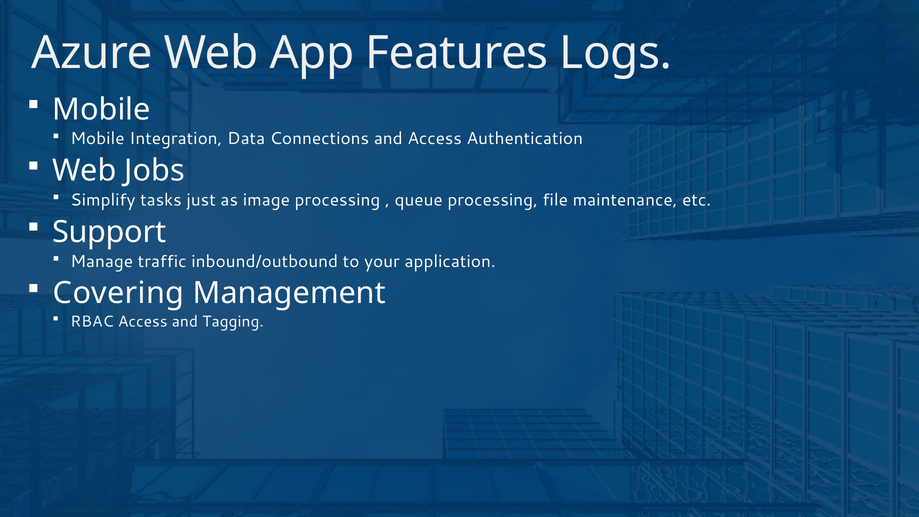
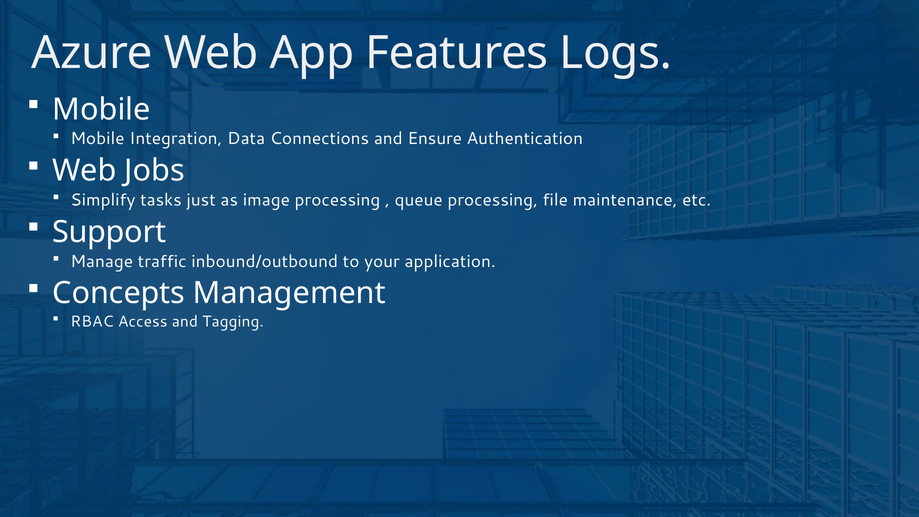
and Access: Access -> Ensure (435, 139)
Covering: Covering -> Concepts (119, 293)
